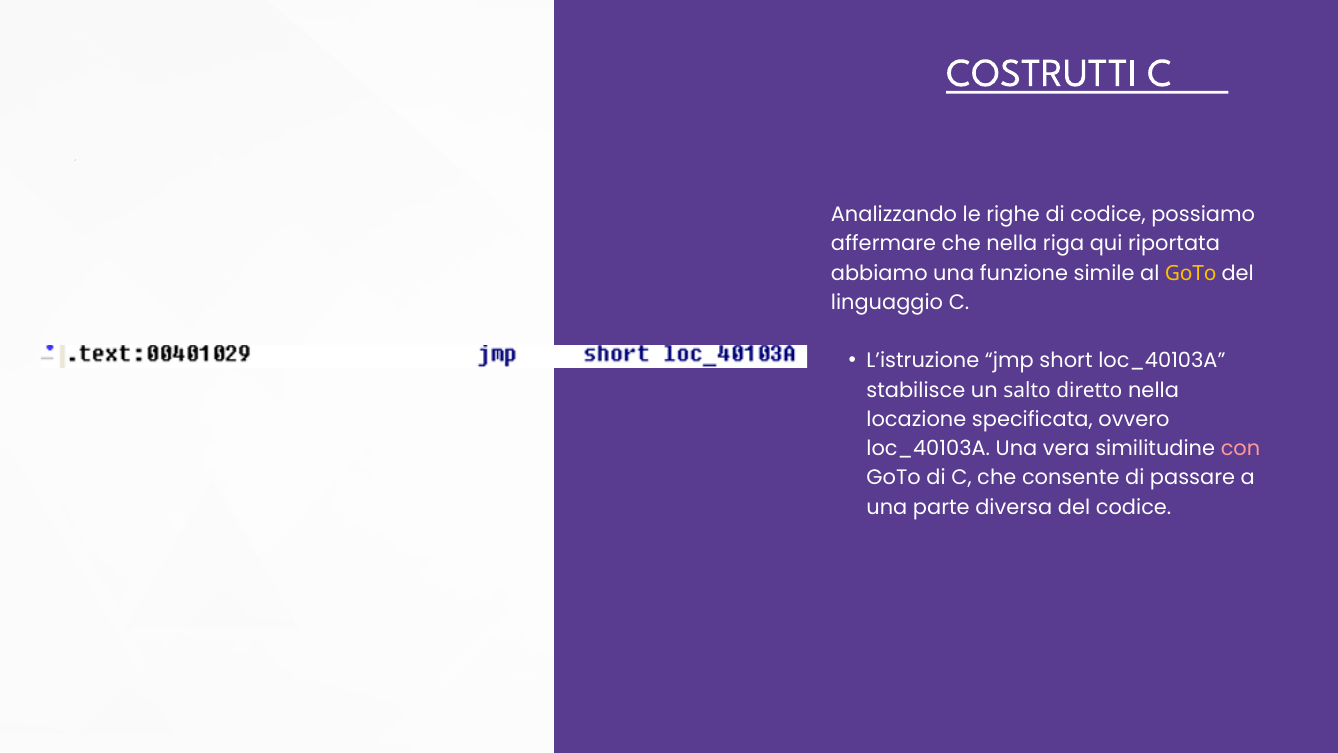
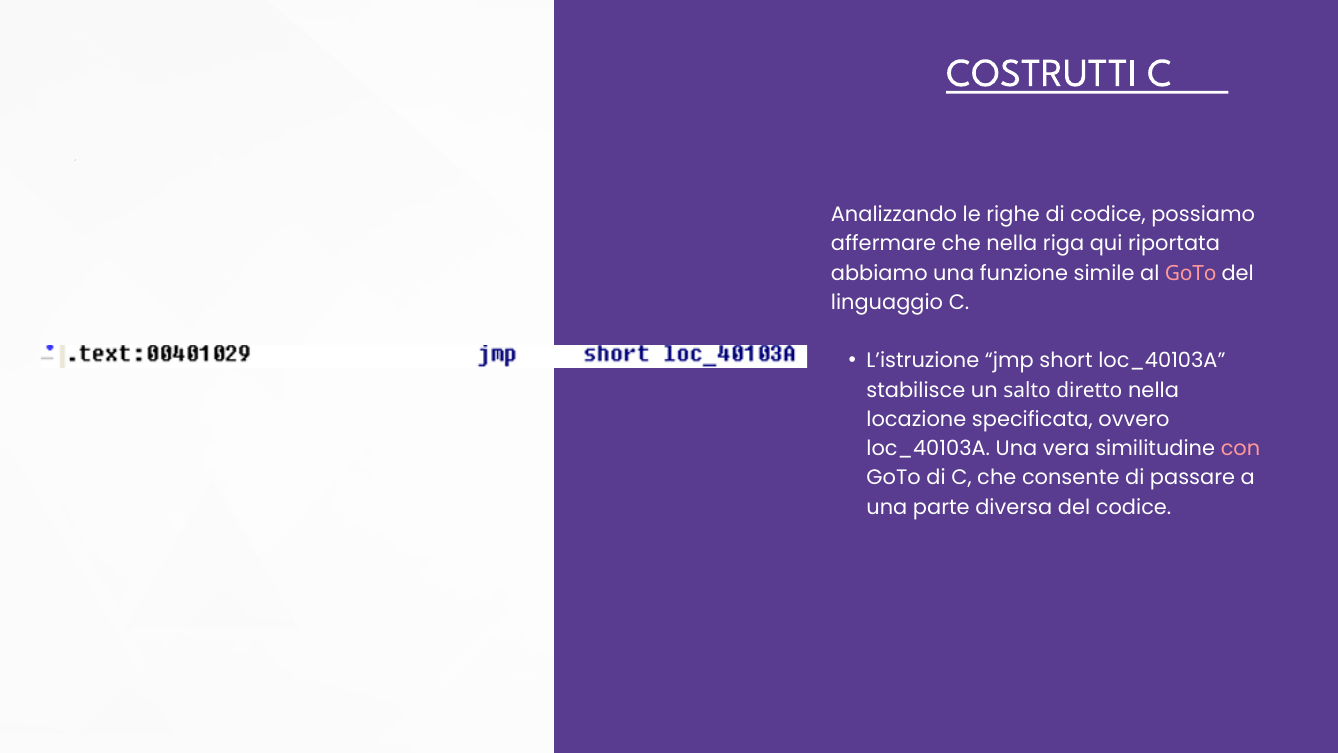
GoTo colour: yellow -> pink (1191, 273)
